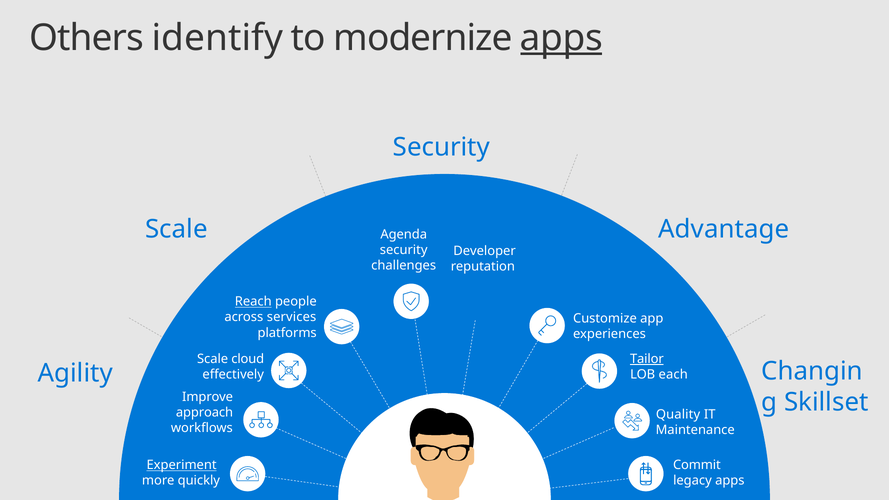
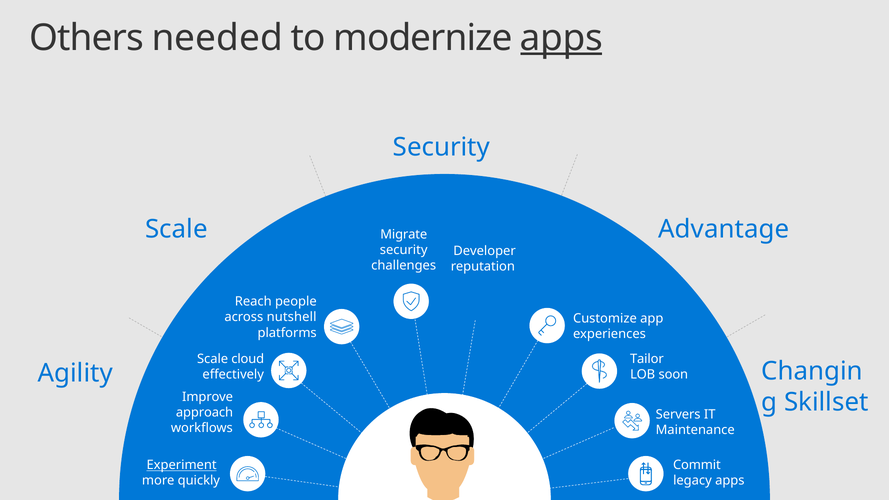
identify: identify -> needed (217, 38)
Agenda: Agenda -> Migrate (404, 234)
Reach underline: present -> none (253, 302)
services: services -> nutshell (292, 317)
Tailor underline: present -> none (647, 359)
each: each -> soon (673, 375)
Quality: Quality -> Servers (678, 414)
